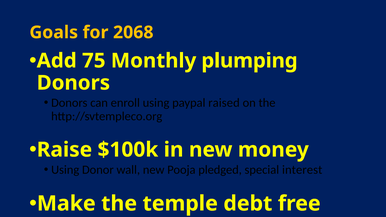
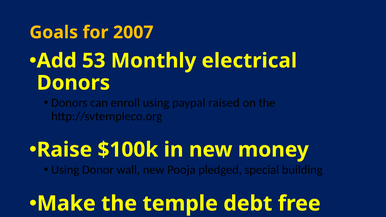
2068: 2068 -> 2007 (133, 32)
75: 75 -> 53 (94, 61)
plumping: plumping -> electrical (249, 61)
interest: interest -> building (302, 170)
